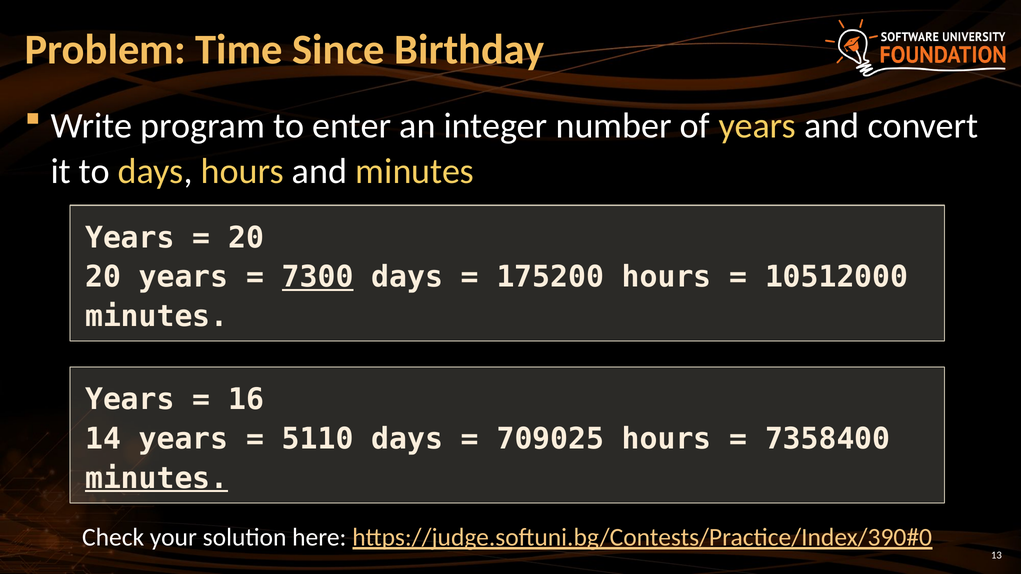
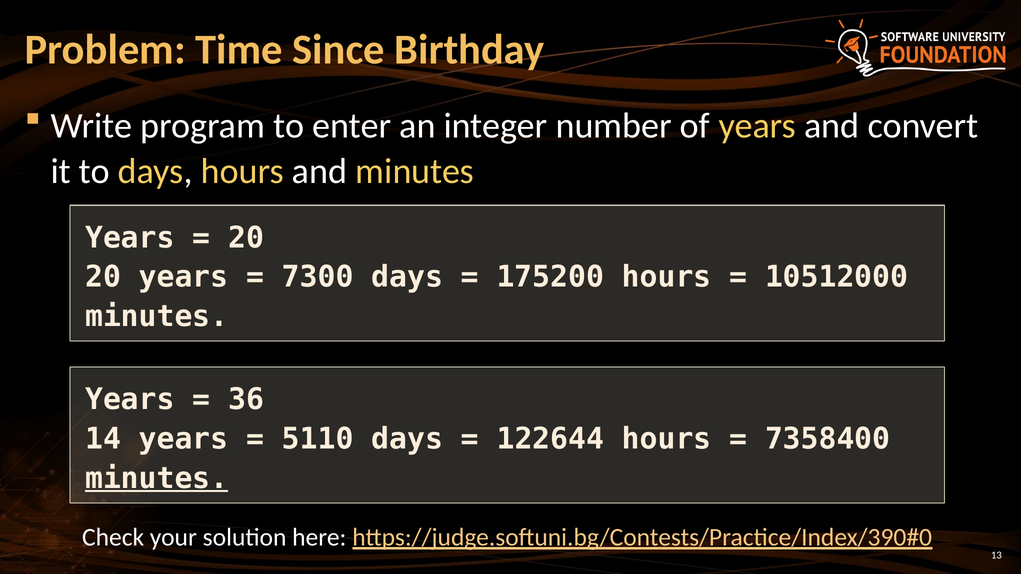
7300 underline: present -> none (318, 277)
16: 16 -> 36 (246, 400)
709025: 709025 -> 122644 (550, 439)
